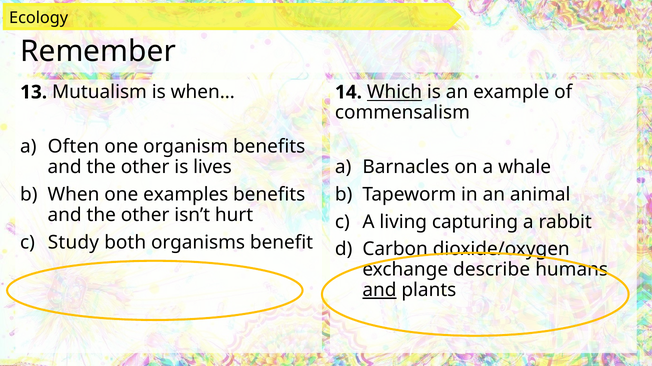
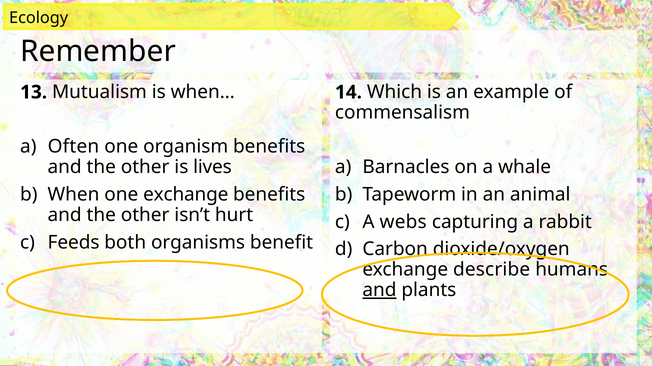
Which underline: present -> none (394, 92)
one examples: examples -> exchange (186, 195)
living: living -> webs (403, 222)
Study: Study -> Feeds (74, 243)
